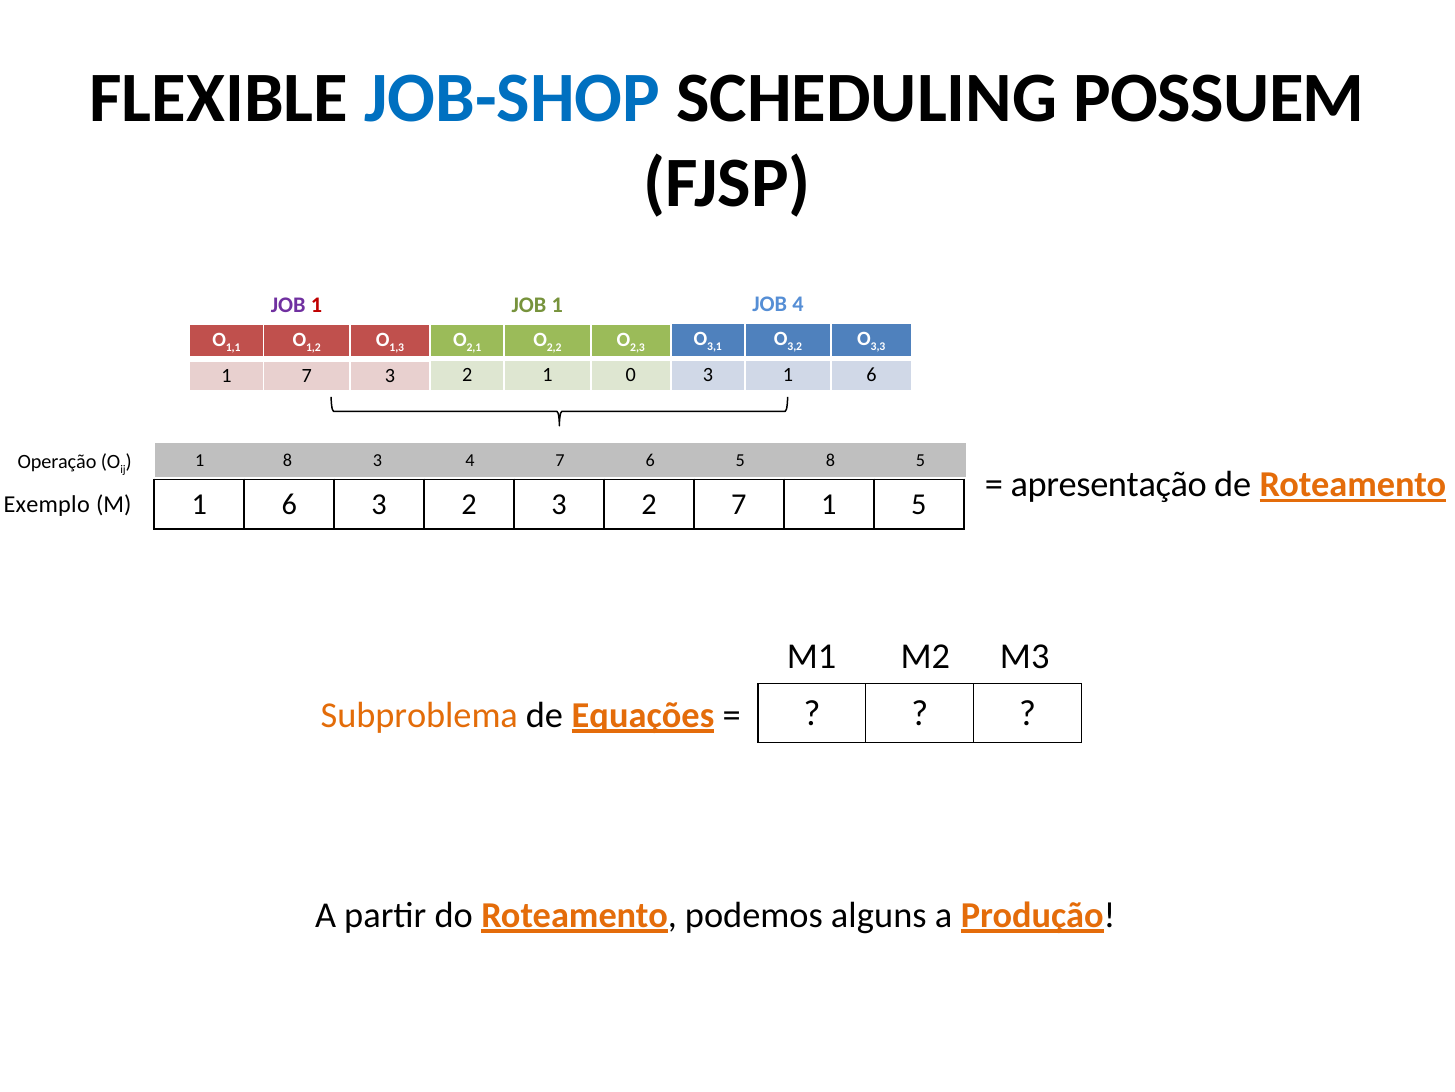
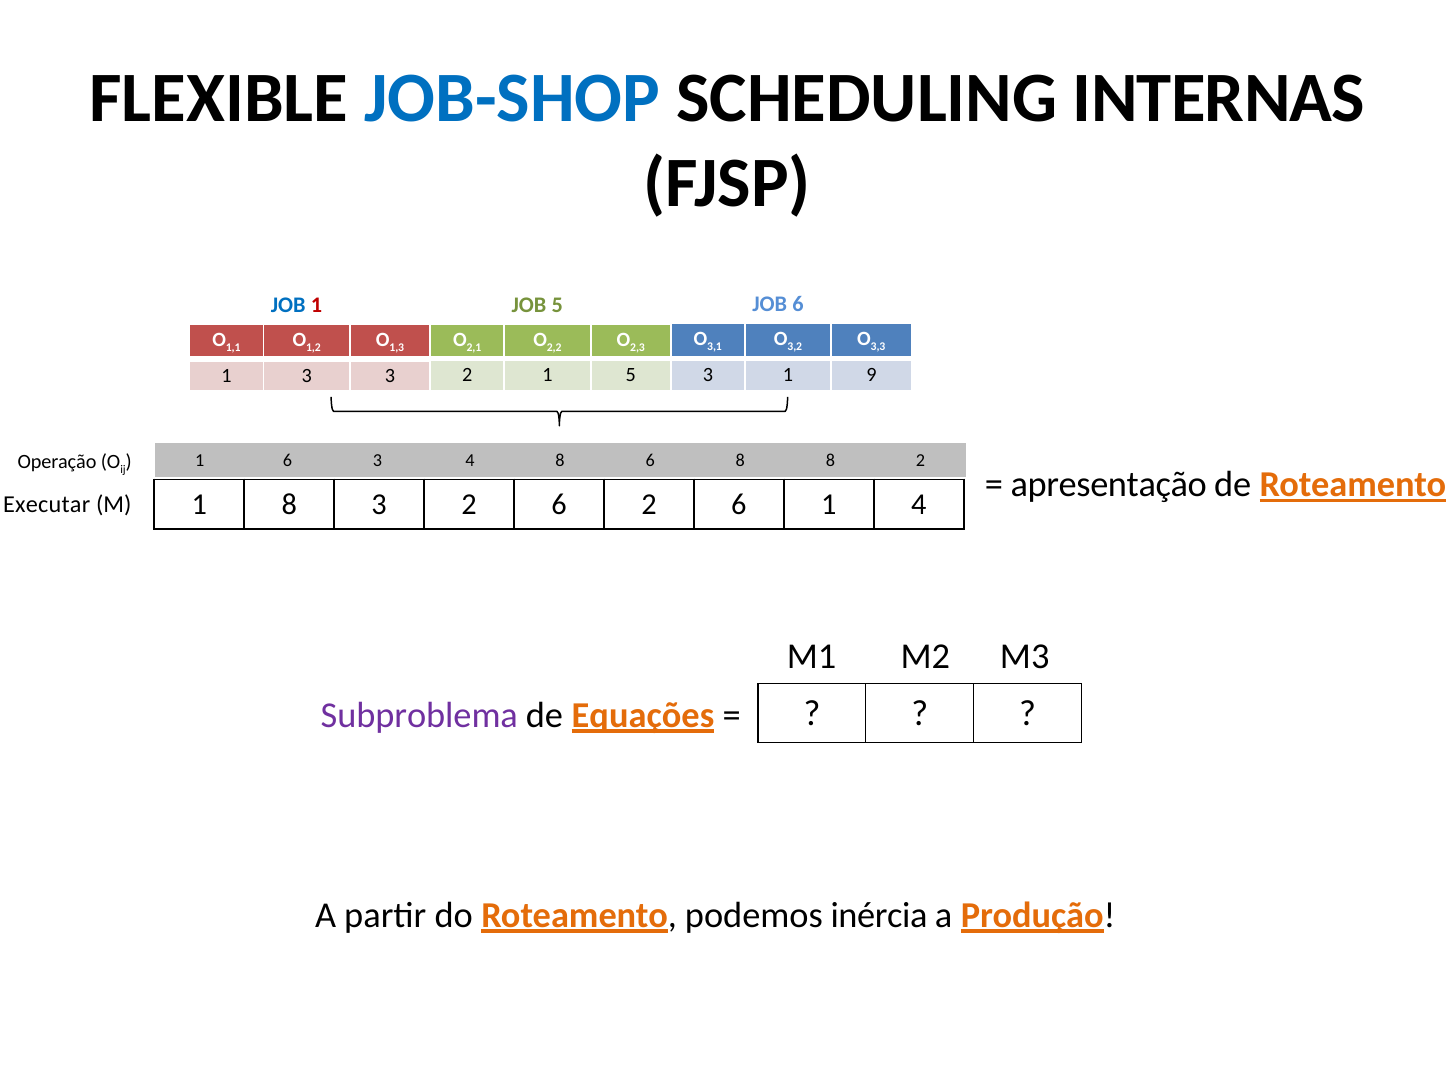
POSSUEM: POSSUEM -> INTERNAS (1219, 98)
JOB 4: 4 -> 6 (798, 304)
JOB colour: purple -> blue (288, 305)
1: 1 -> 5 (557, 305)
3 1 6: 6 -> 9 (871, 374)
1 0: 0 -> 5 (631, 375)
1 7: 7 -> 3 (307, 375)
1 8: 8 -> 6 (287, 460)
4 7: 7 -> 8 (560, 460)
6 5: 5 -> 8 (740, 460)
8 5: 5 -> 2 (921, 460)
6: 6 -> 8 (289, 504)
3 2 3: 3 -> 6 (559, 504)
7: 7 -> 6 (739, 504)
1 5: 5 -> 4 (919, 504)
Exemplo: Exemplo -> Executar (47, 504)
Subproblema colour: orange -> purple (419, 715)
alguns: alguns -> inércia (879, 915)
